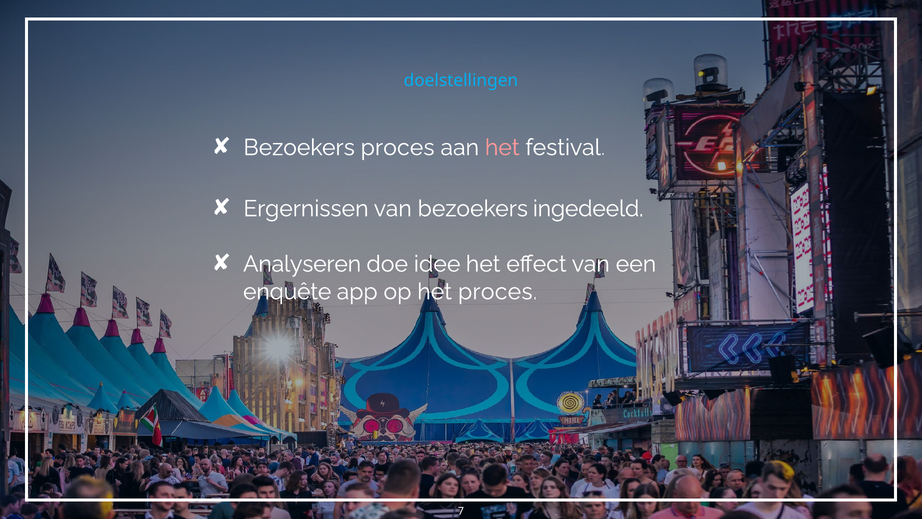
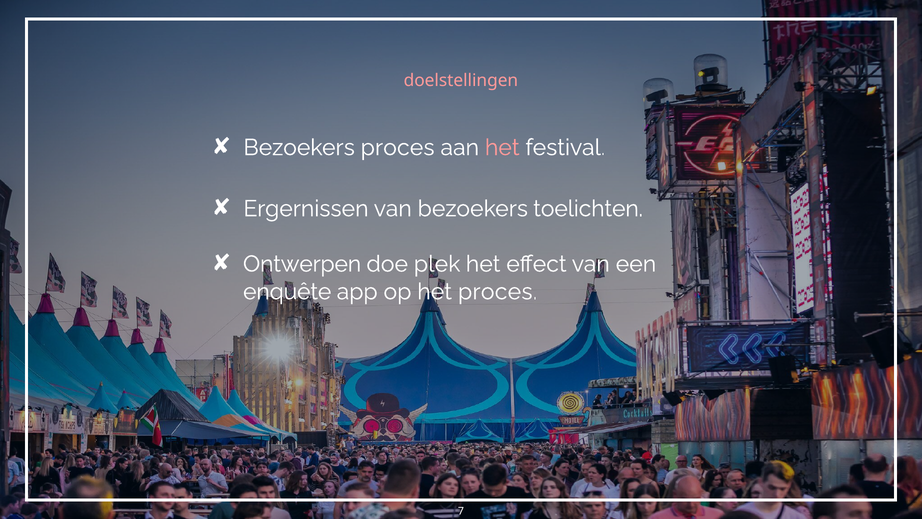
doelstellingen colour: light blue -> pink (461, 80)
ingedeeld: ingedeeld -> toelichten (588, 208)
Analyseren: Analyseren -> Ontwerpen (302, 264)
idee: idee -> plek (437, 264)
